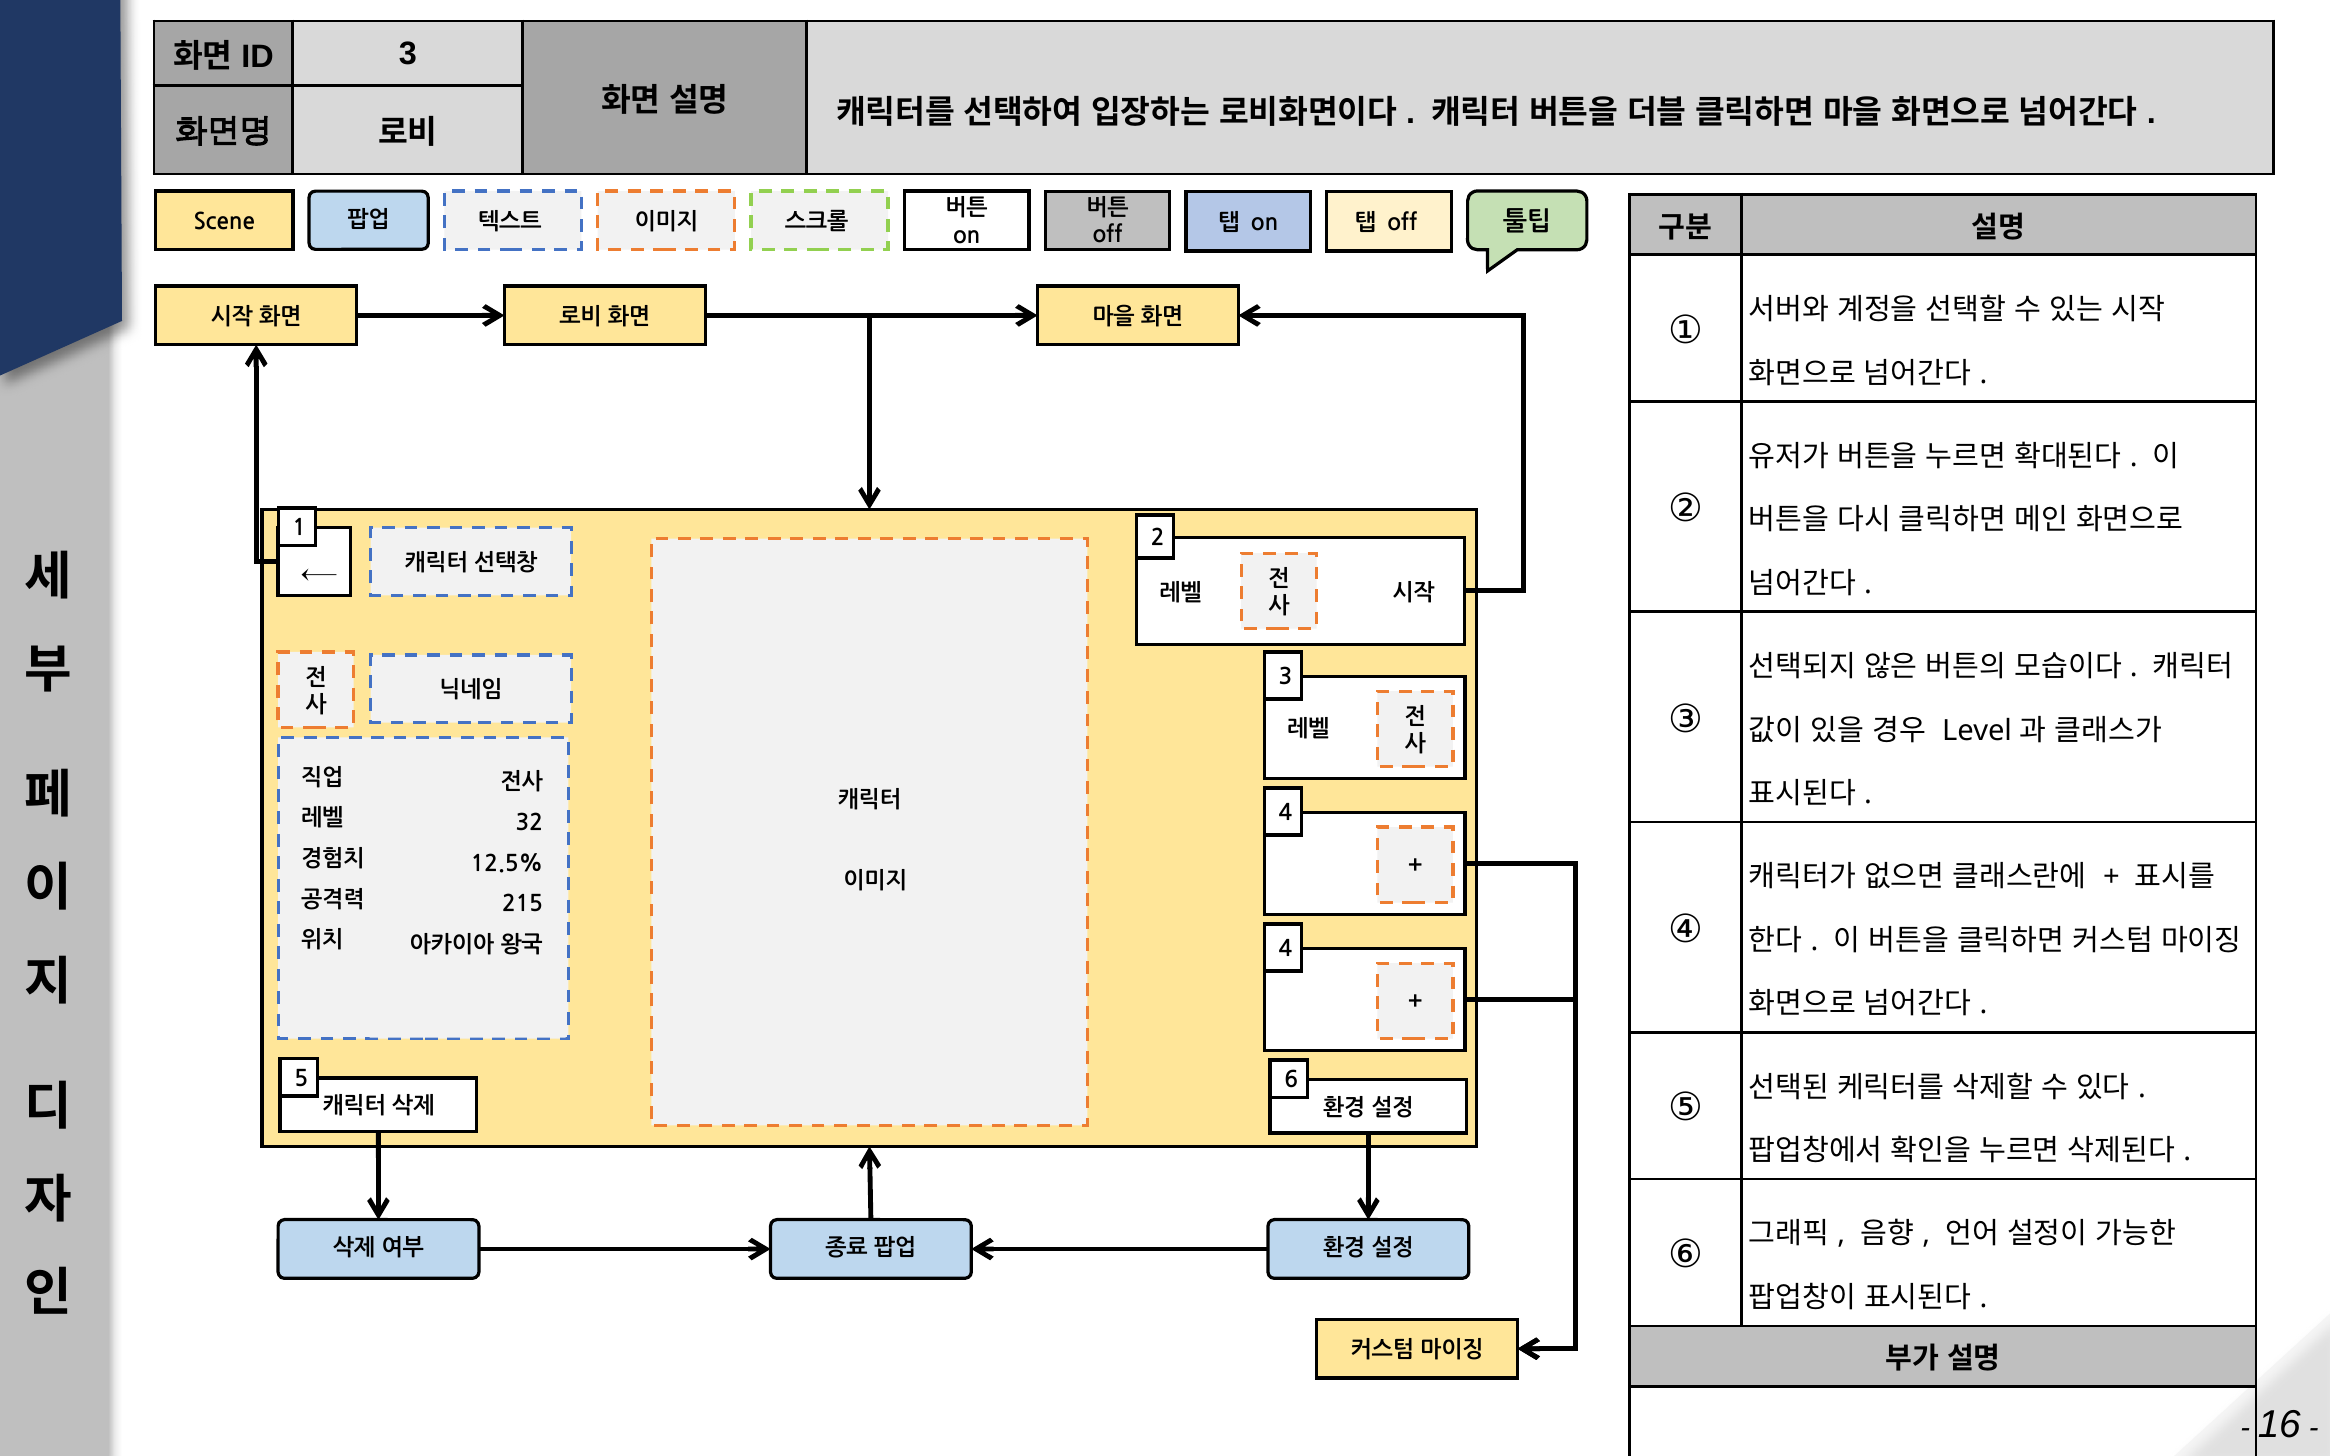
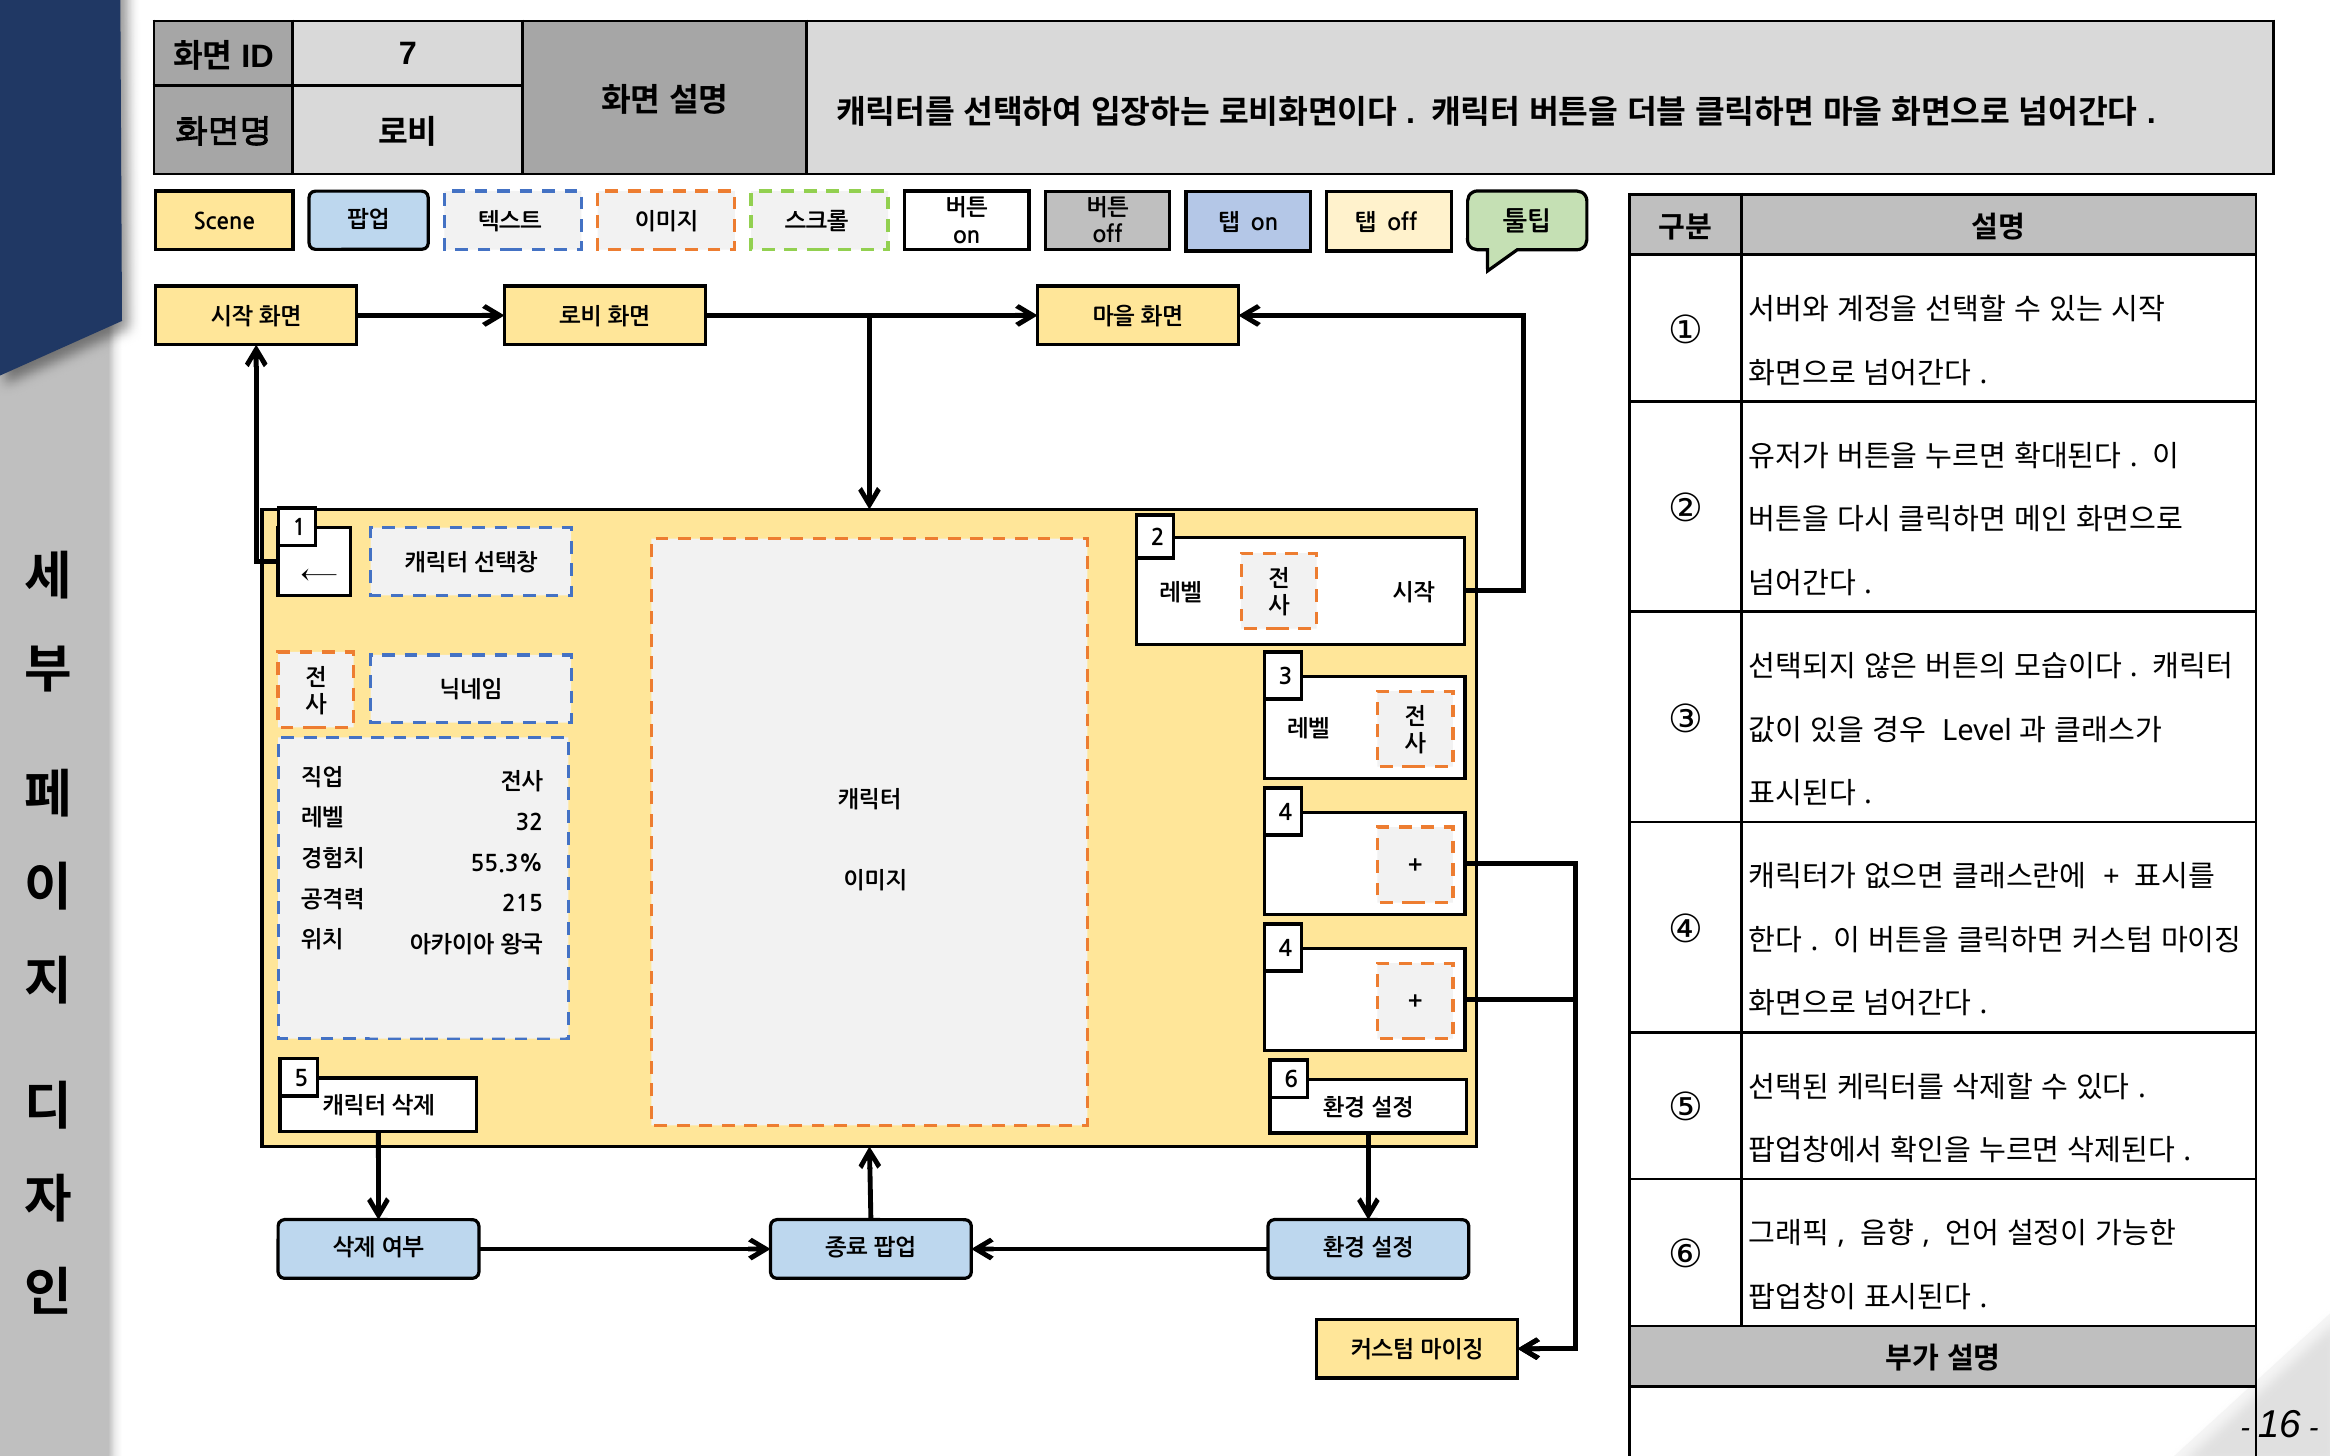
3: 3 -> 7 (408, 54)
12.5%: 12.5% -> 55.3% (507, 864)
